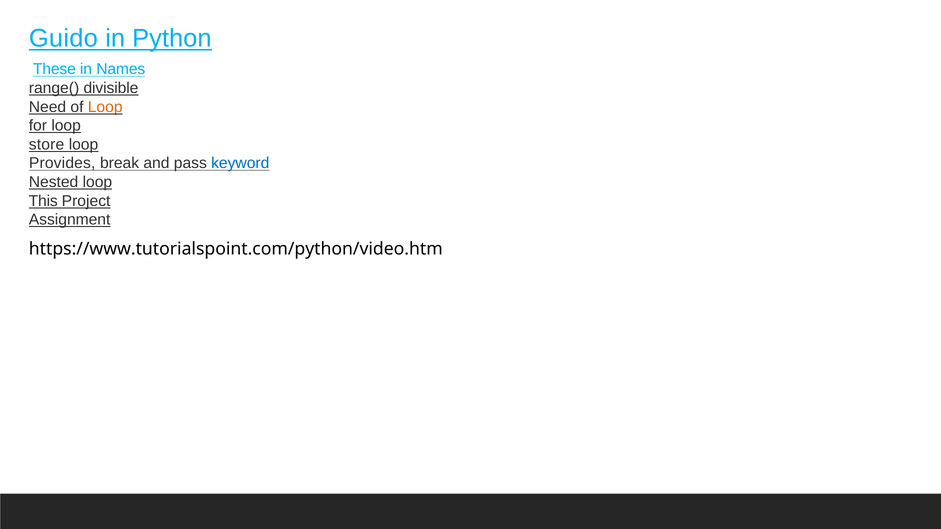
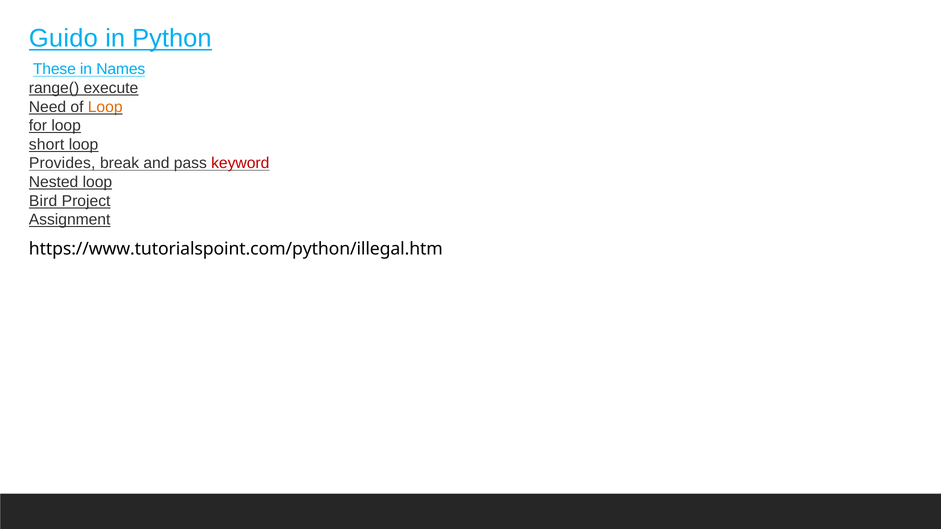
divisible: divisible -> execute (111, 88)
store: store -> short (47, 145)
keyword colour: blue -> red (240, 163)
This: This -> Bird (43, 201)
https://www.tutorialspoint.com/python/video.htm: https://www.tutorialspoint.com/python/video.htm -> https://www.tutorialspoint.com/python/illegal.htm (236, 249)
